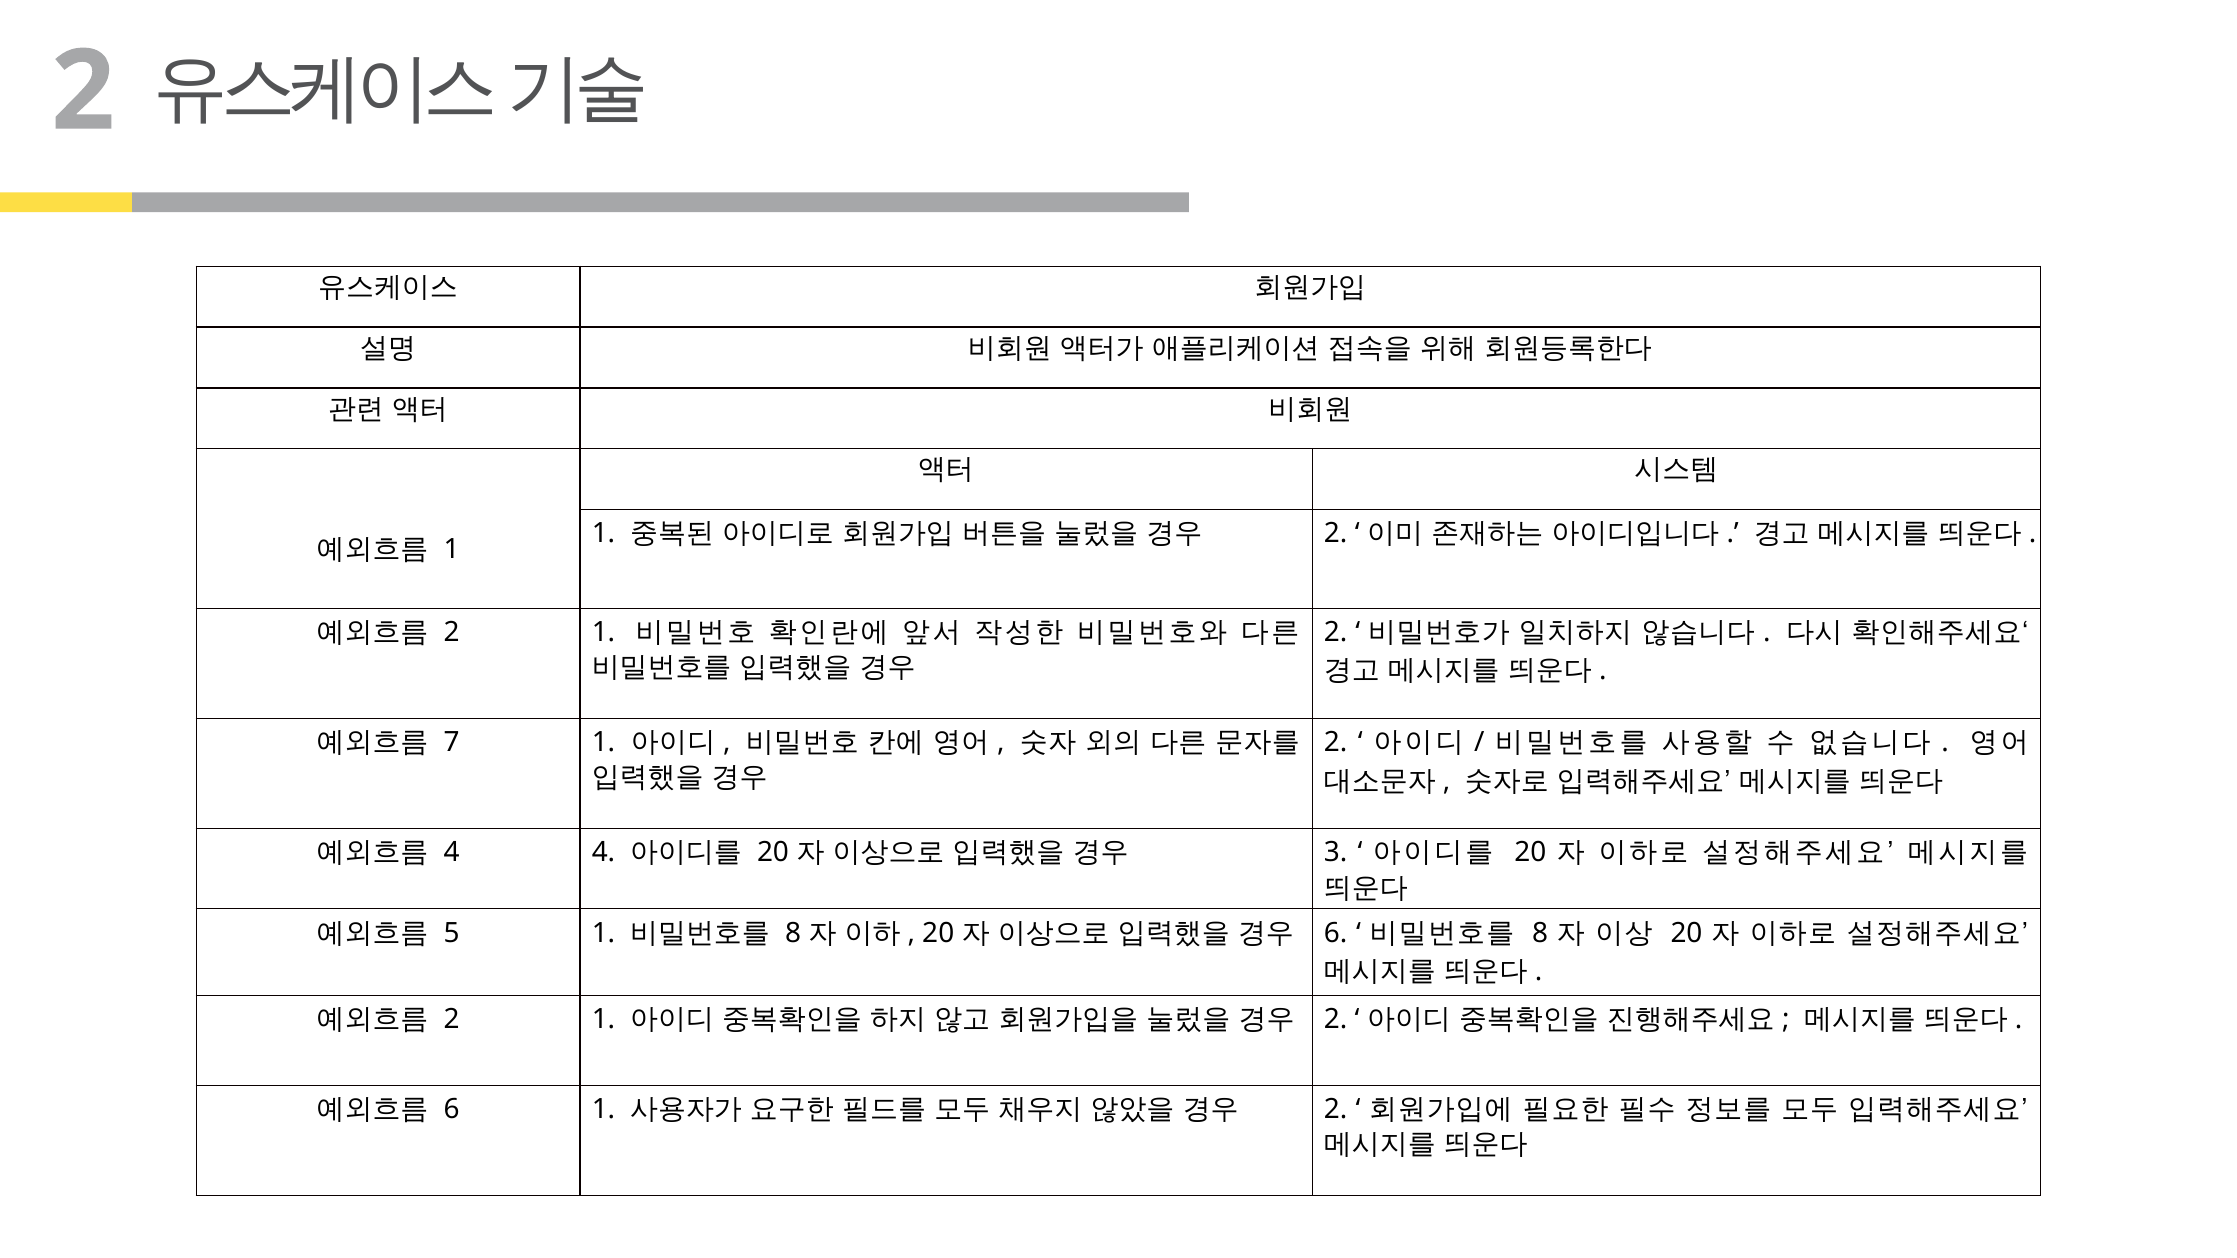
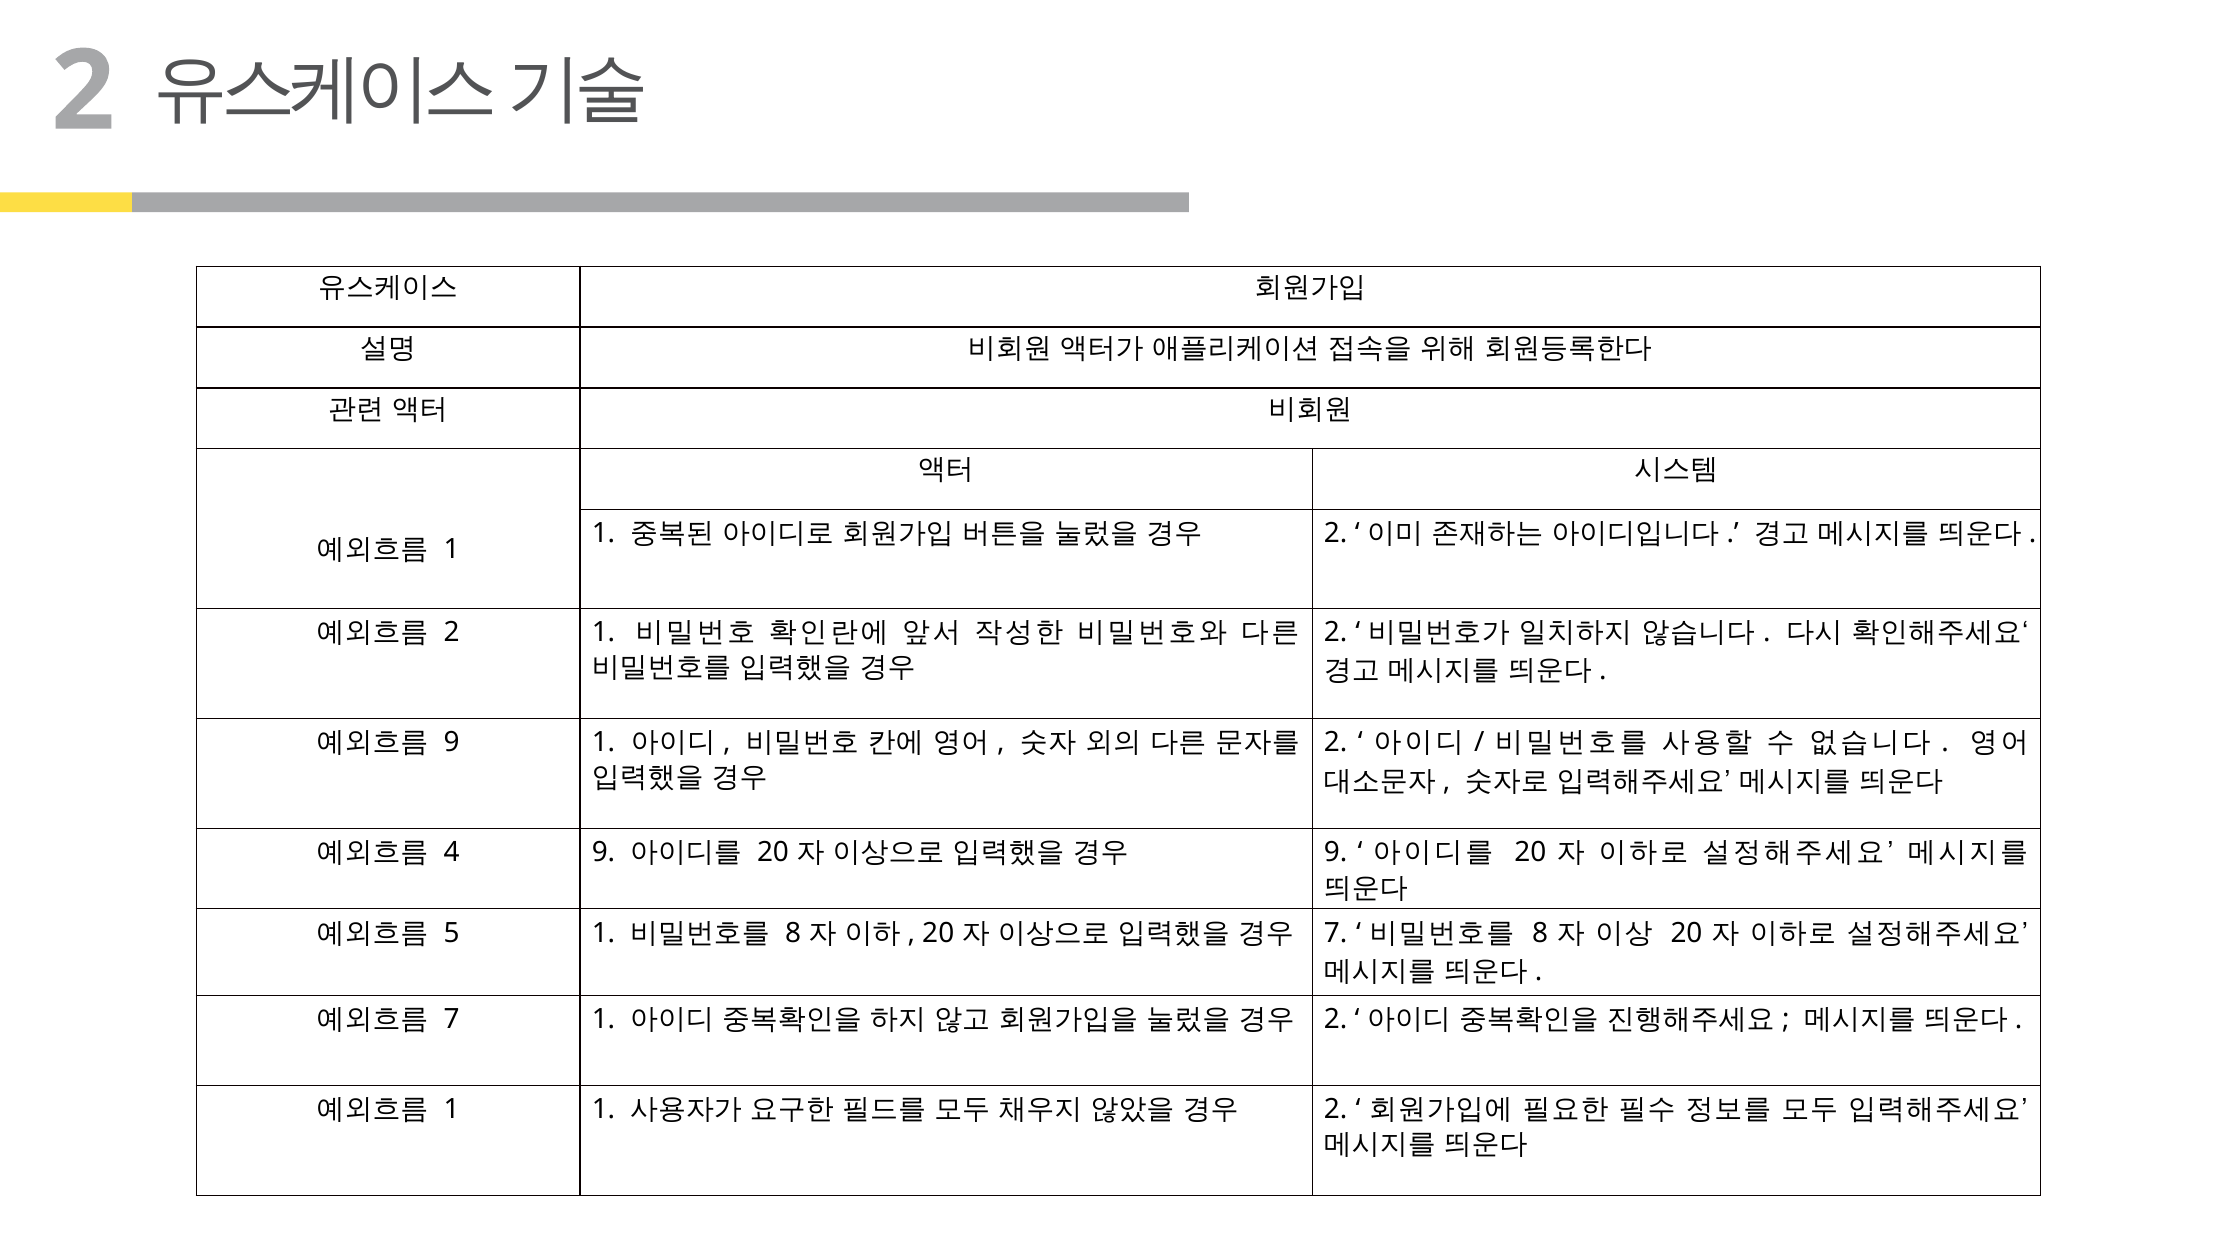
7: 7 -> 9 (452, 743)
4 4: 4 -> 9 (603, 853)
3: 3 -> 9 (1336, 853)
6: 6 -> 7 (1336, 933)
2: 2 -> 7 (452, 1019)
6: 6 -> 1 (452, 1109)
